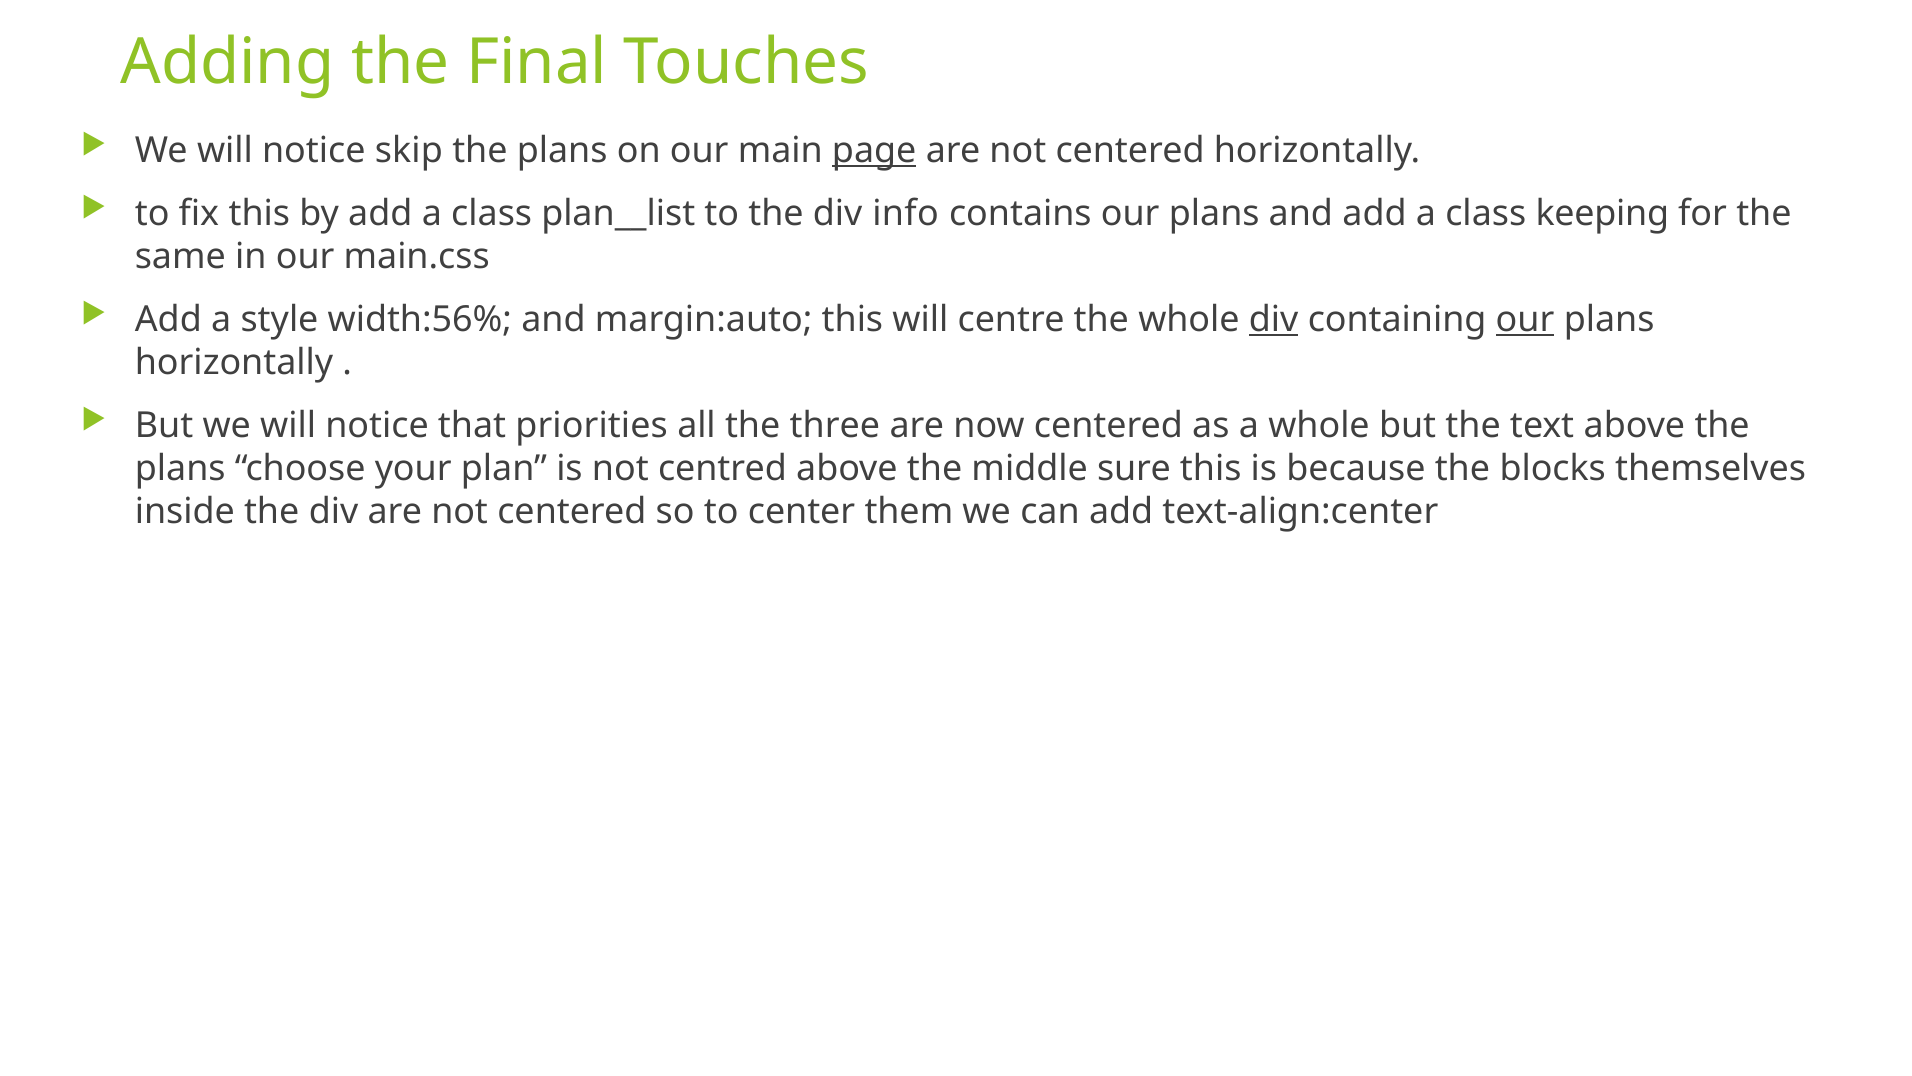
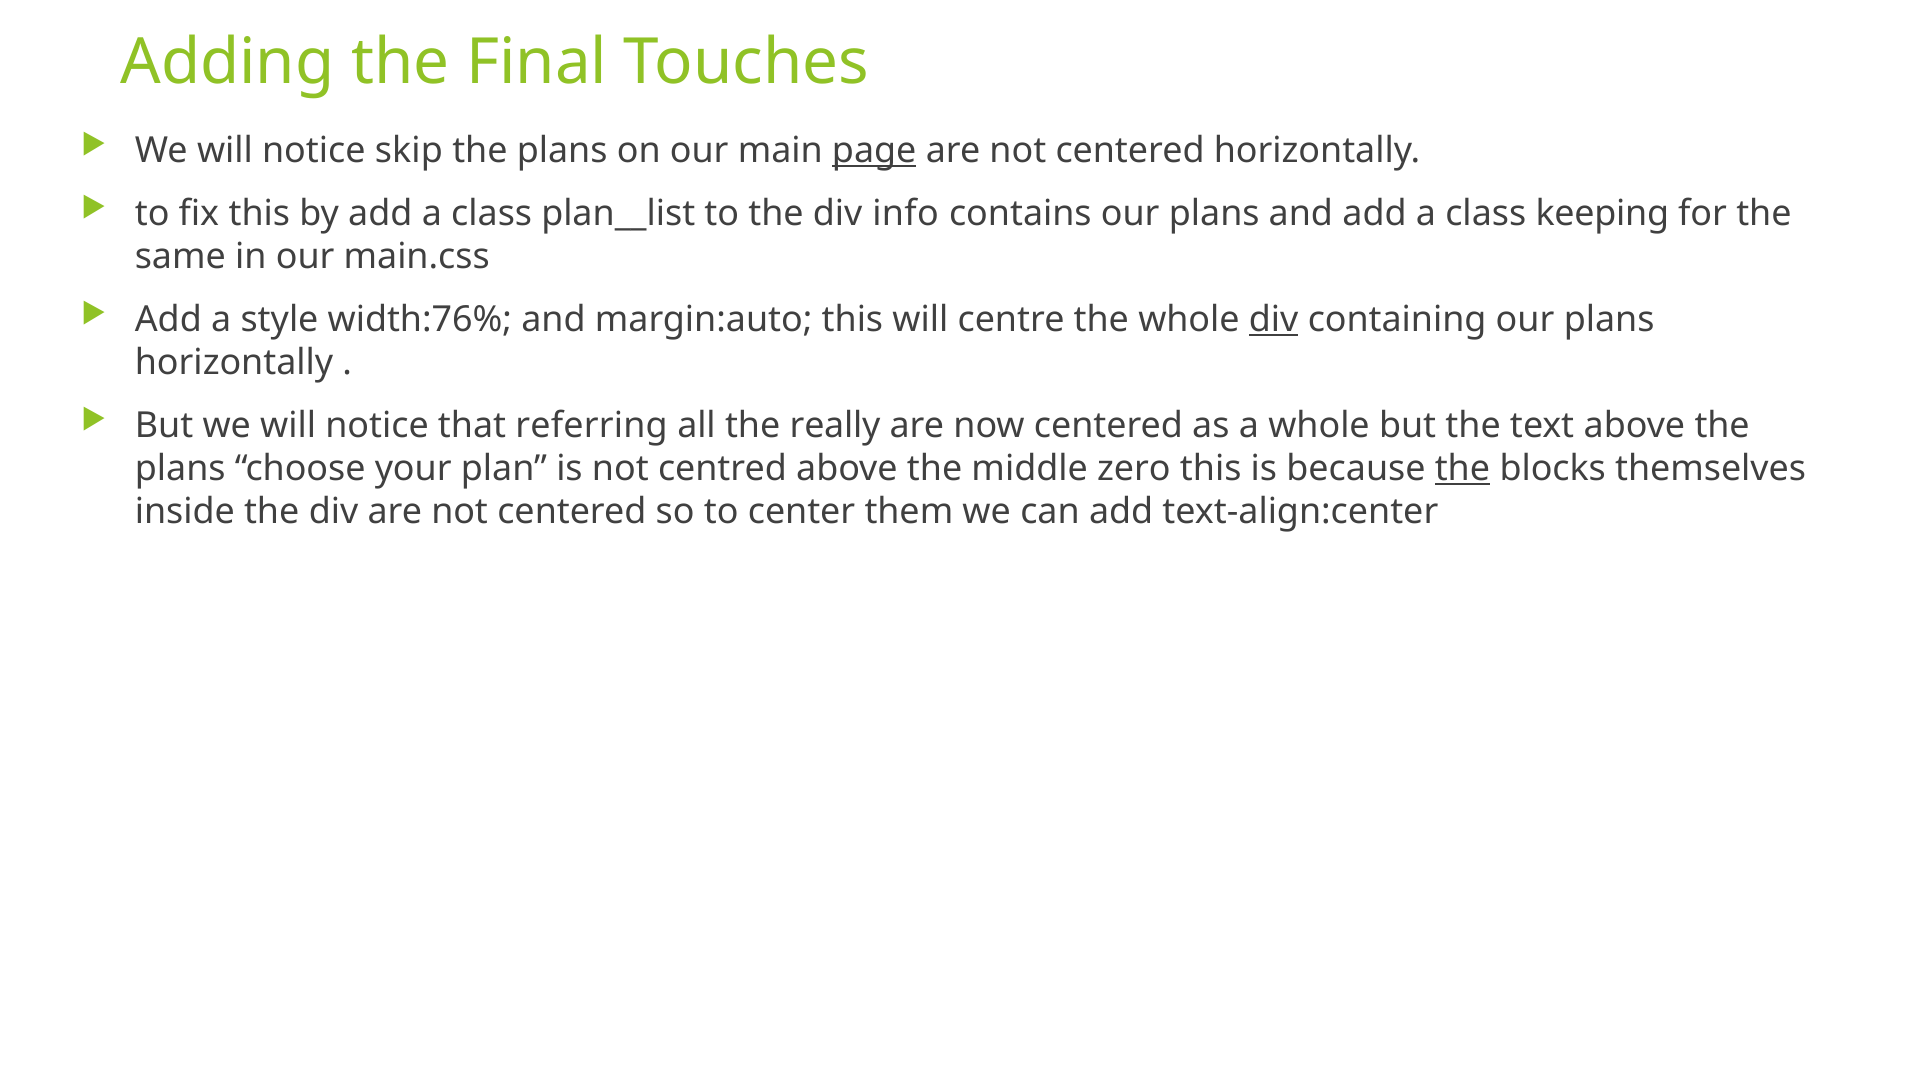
width:56%: width:56% -> width:76% (420, 319)
our underline: present -> none (1525, 319)
priorities: priorities -> referring (592, 425)
three: three -> really (835, 425)
sure: sure -> zero (1134, 468)
the underline: none -> present (1462, 468)
